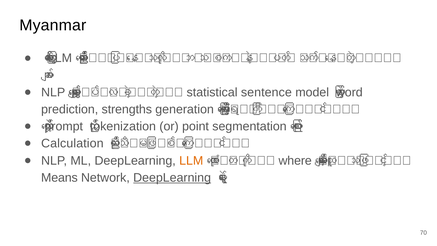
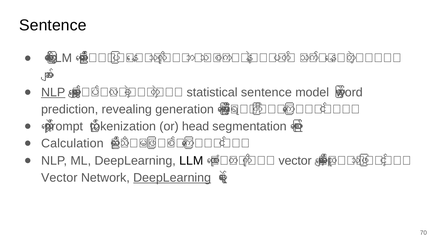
Myanmar: Myanmar -> Sentence (53, 25)
NLP underline: none -> present (53, 92)
strengths: strengths -> revealing (127, 109)
point: point -> head (196, 126)
where: where -> vector (295, 160)
LLM colour: orange -> black (191, 160)
Means: Means -> Vector (59, 178)
